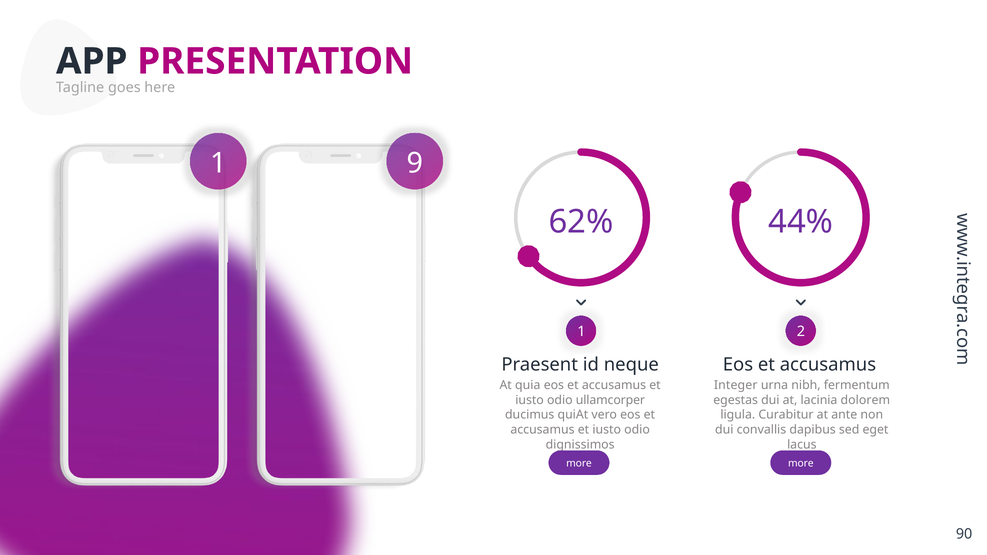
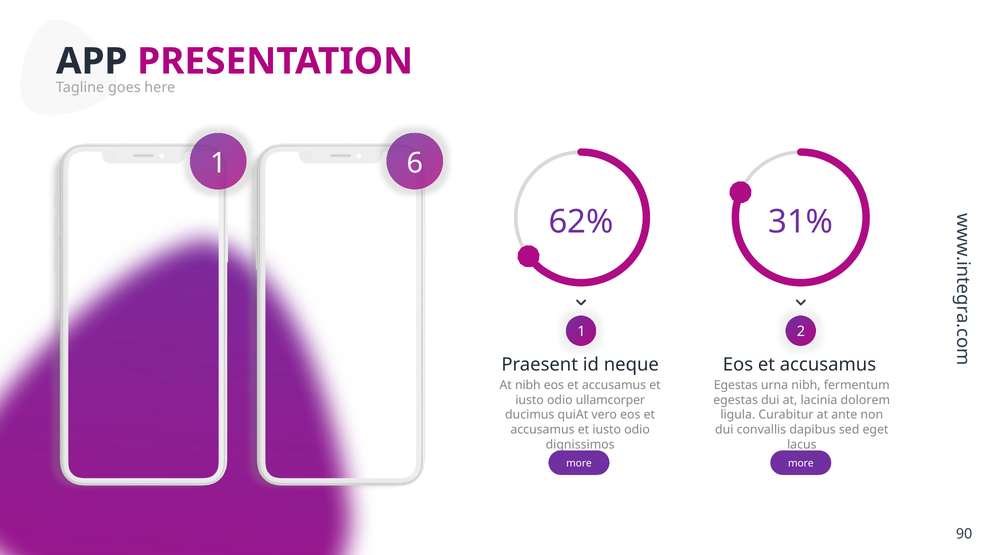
9: 9 -> 6 (415, 163)
44%: 44% -> 31% (801, 222)
At quia: quia -> nibh (528, 385)
Integer: Integer -> Egestas (736, 385)
